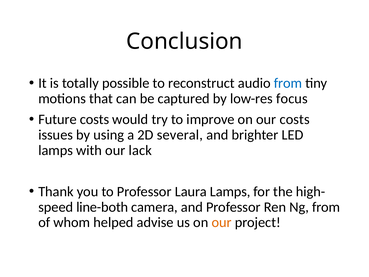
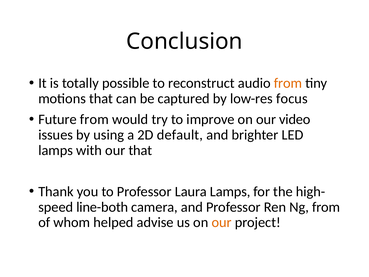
from colour: blue -> orange (288, 83)
Future costs: costs -> from (94, 119)
our costs: costs -> video (295, 119)
several: several -> default (180, 135)
our lack: lack -> that (140, 150)
